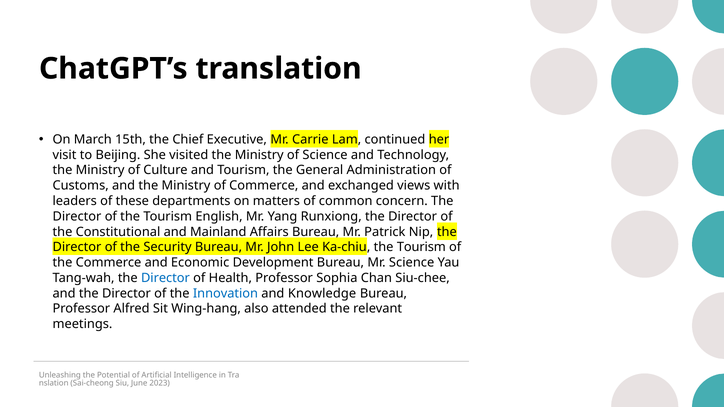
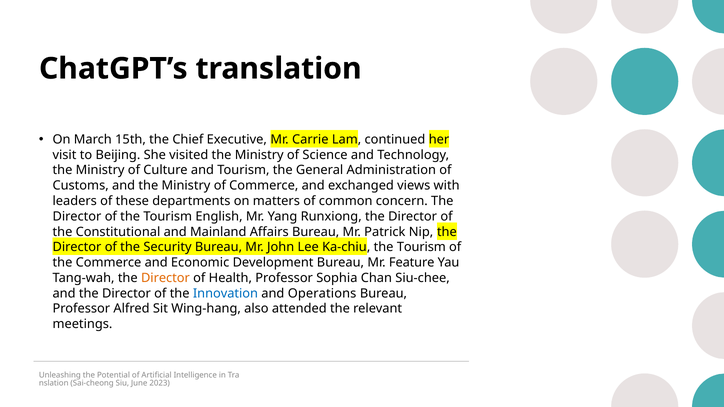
Mr Science: Science -> Feature (412, 263)
Director colour: blue -> orange (165, 278)
Knowledge: Knowledge -> Operations (322, 293)
